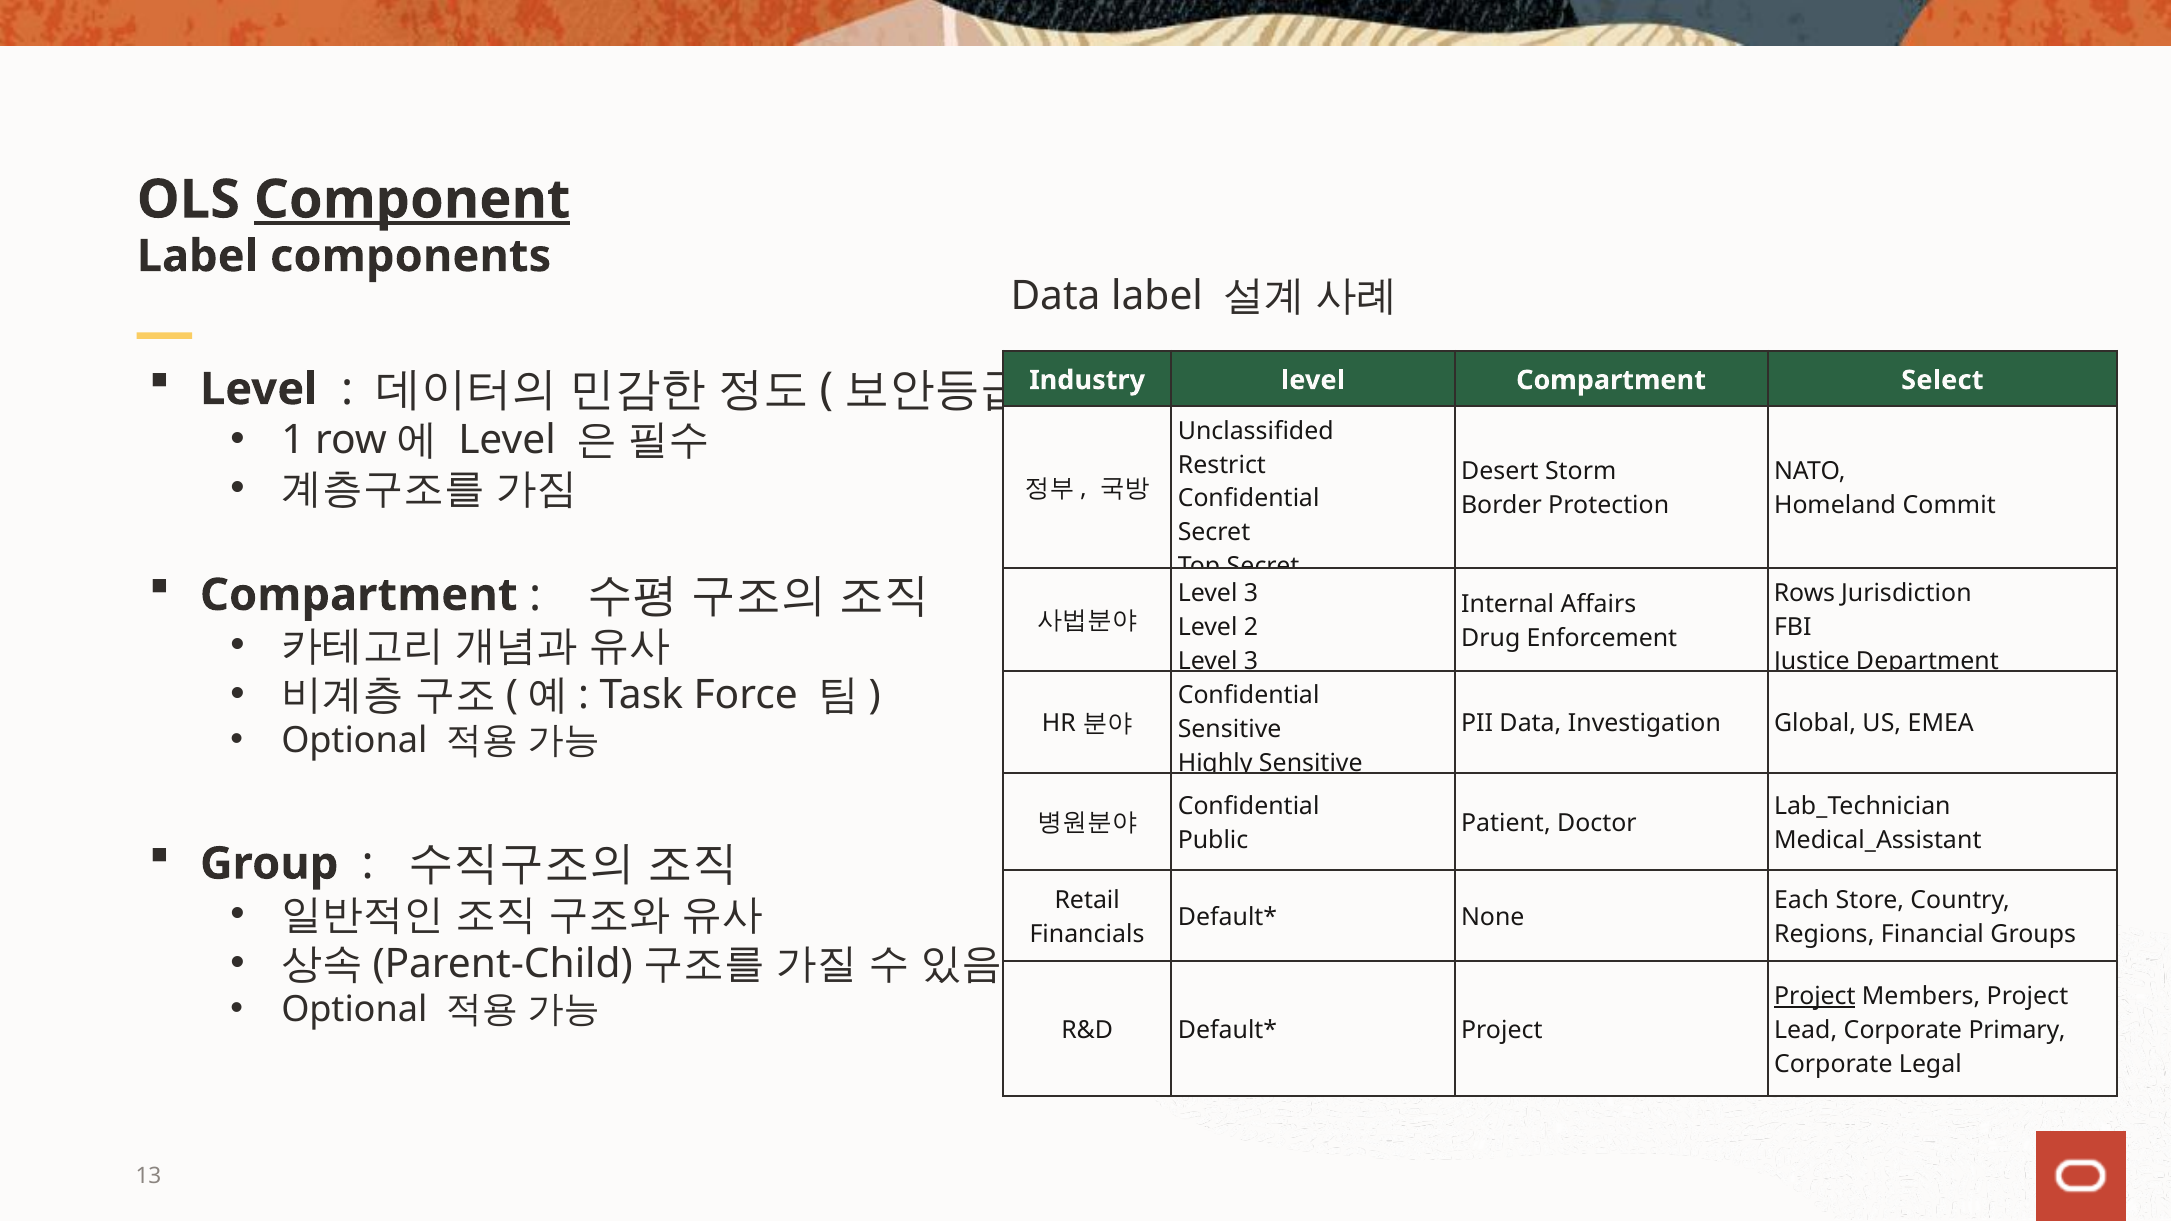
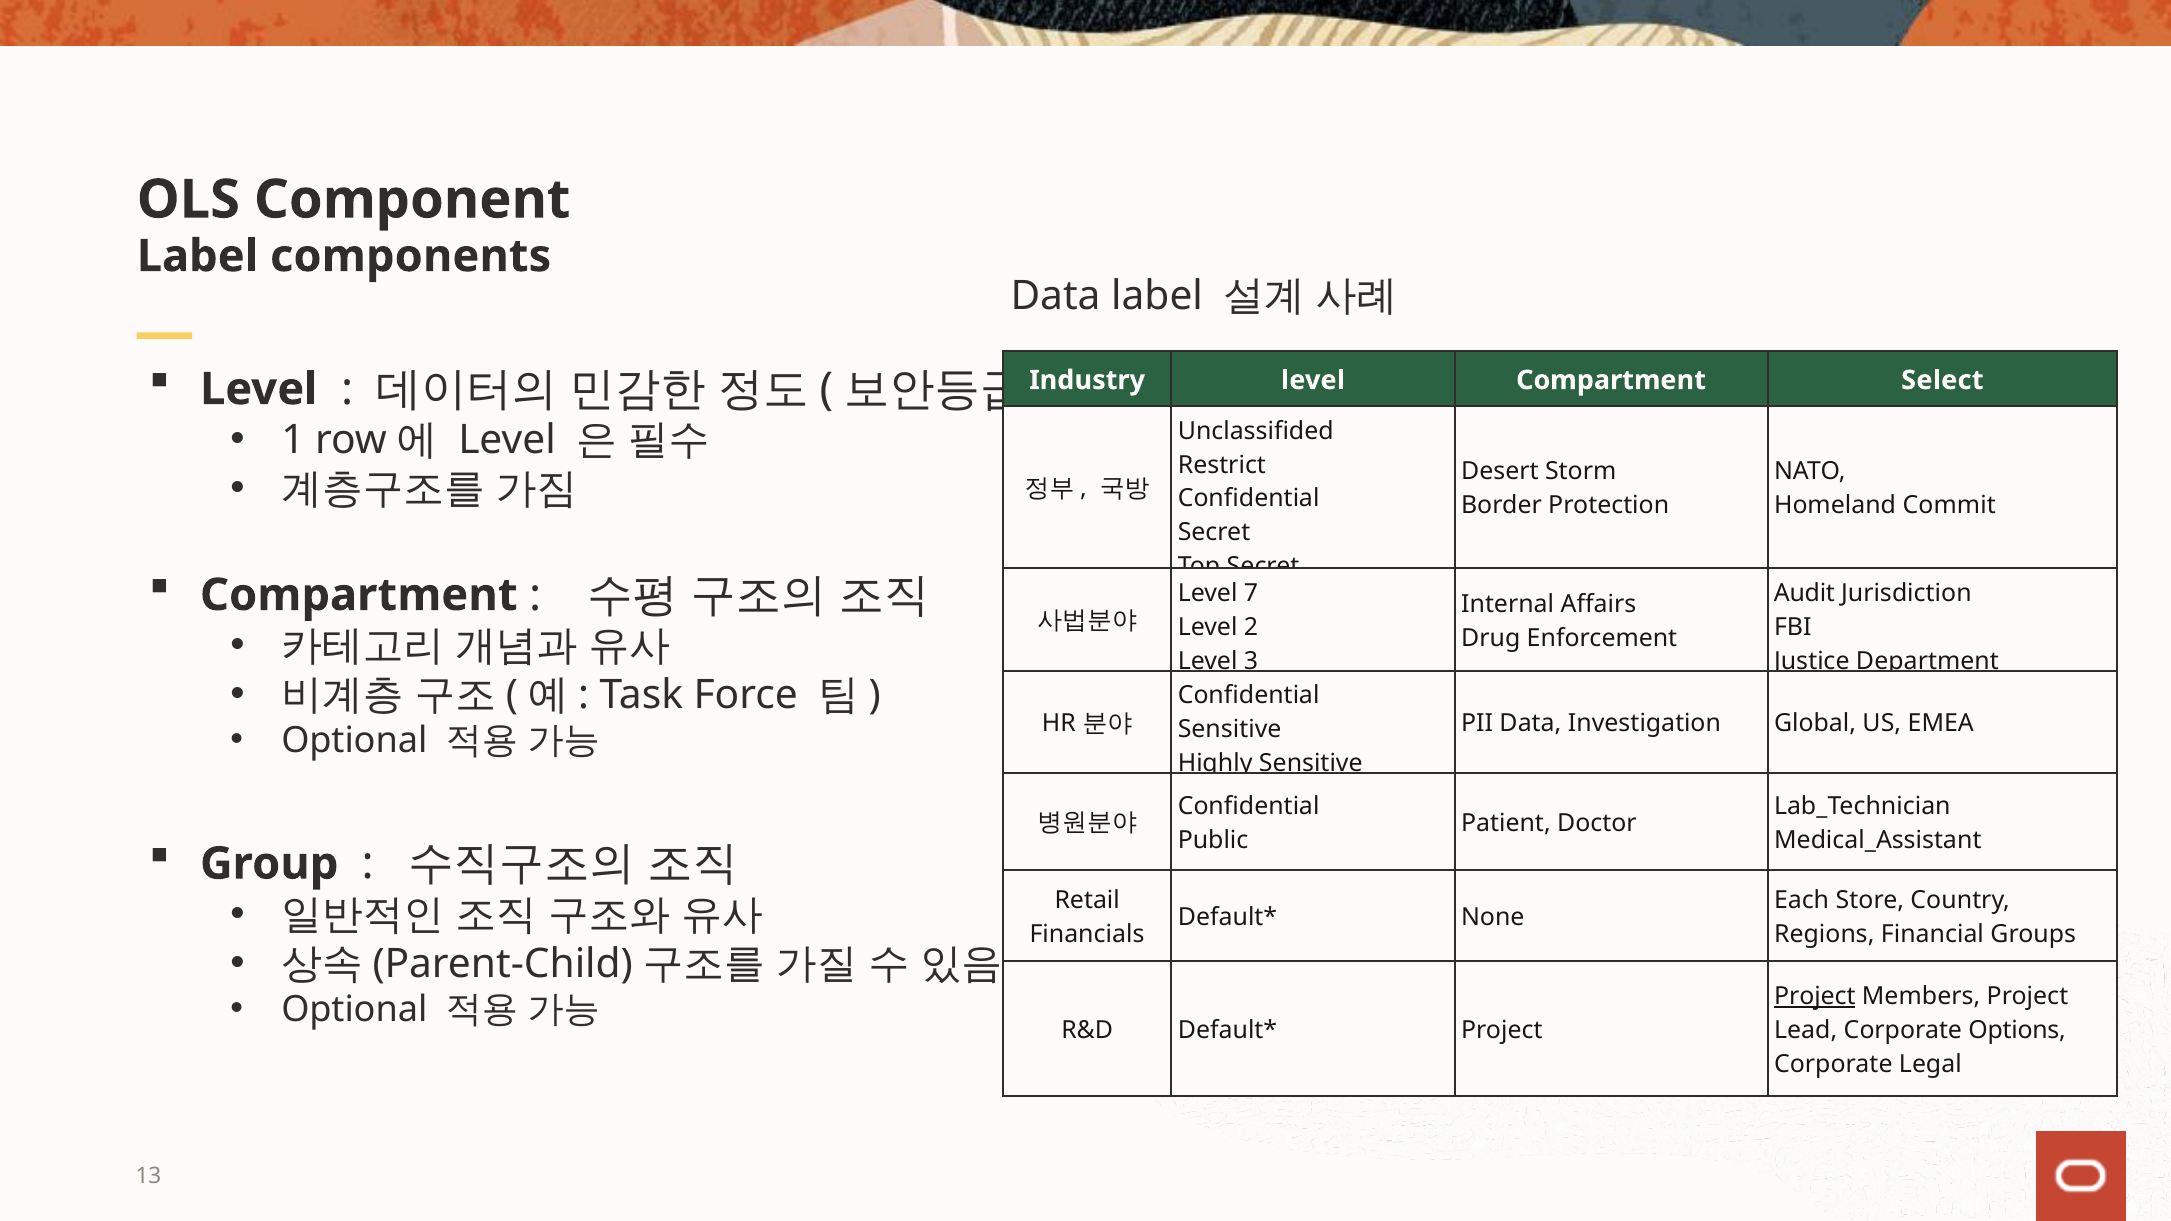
Component underline: present -> none (412, 200)
3: 3 -> 7 (1251, 593)
Rows: Rows -> Audit (1804, 593)
Primary: Primary -> Options (2017, 1030)
